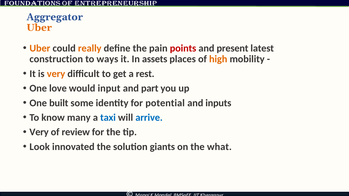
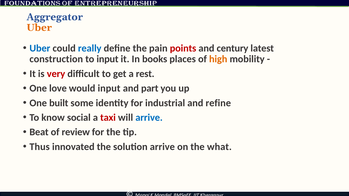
Uber colour: orange -> blue (40, 48)
really colour: orange -> blue (90, 48)
present: present -> century (232, 48)
to ways: ways -> input (108, 59)
assets: assets -> books (155, 59)
very colour: orange -> red (56, 74)
potential: potential -> industrial (165, 103)
inputs: inputs -> refine (218, 103)
many: many -> social (79, 118)
taxi colour: blue -> red (108, 118)
Very: Very -> Beat (39, 132)
Look: Look -> Thus (40, 147)
solution giants: giants -> arrive (162, 147)
